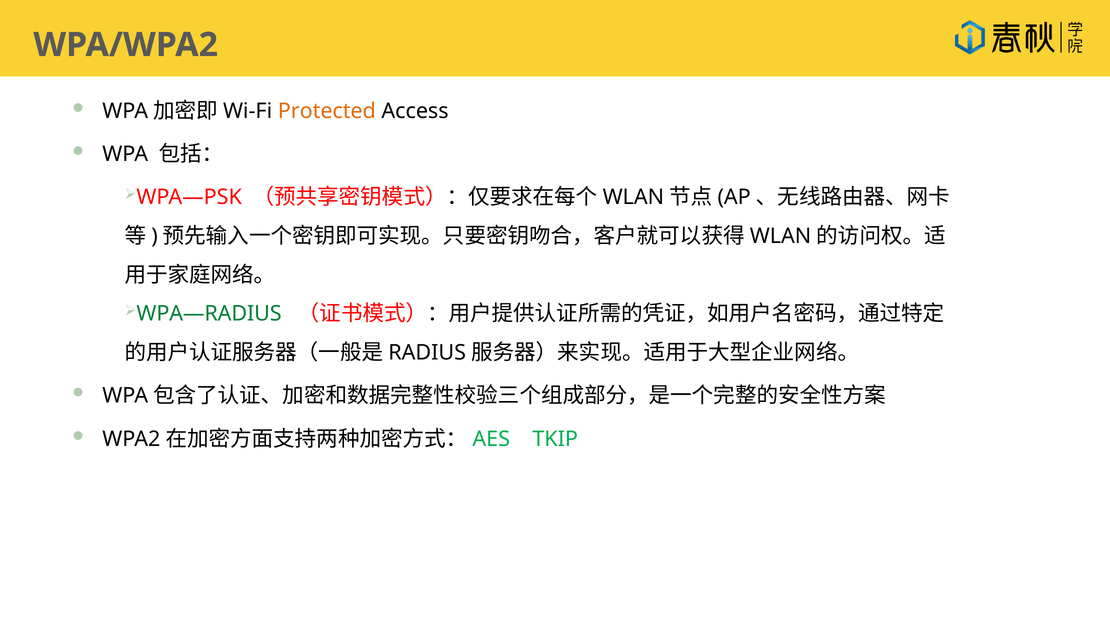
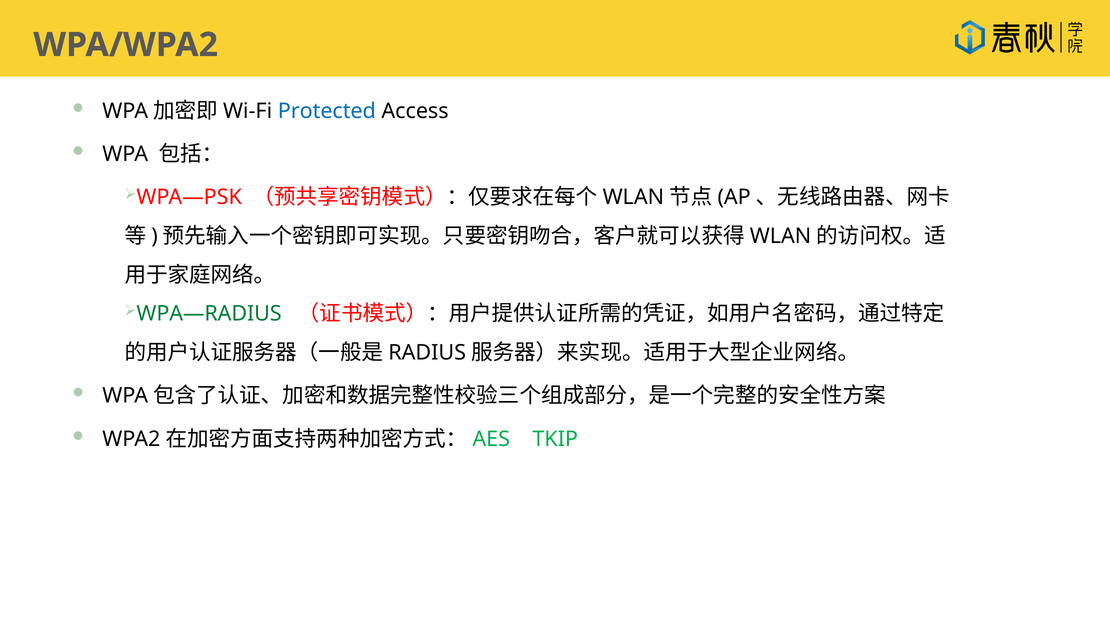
Protected colour: orange -> blue (327, 111)
